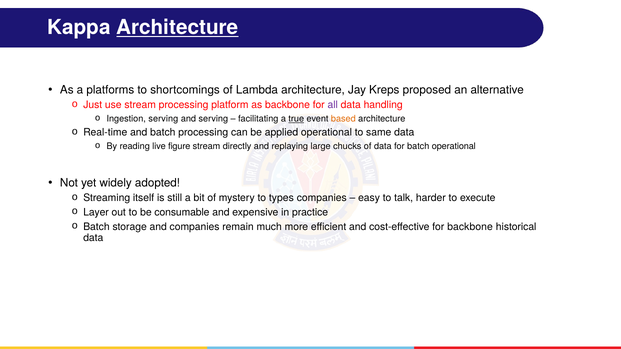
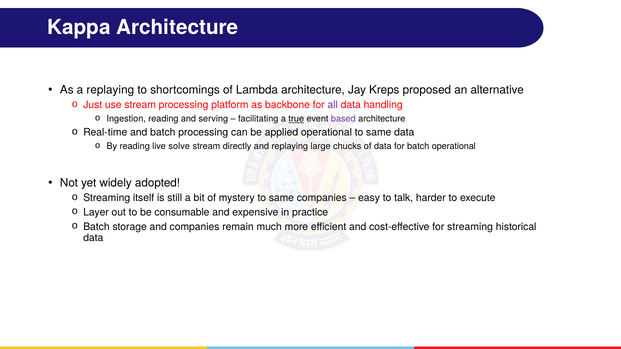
Architecture underline: present -> none (177, 28)
a platforms: platforms -> replaying (110, 90)
Ingestion serving: serving -> reading (163, 119)
based colour: orange -> purple (343, 119)
figure: figure -> solve (179, 146)
mystery to types: types -> same (281, 198)
for backbone: backbone -> streaming (470, 227)
